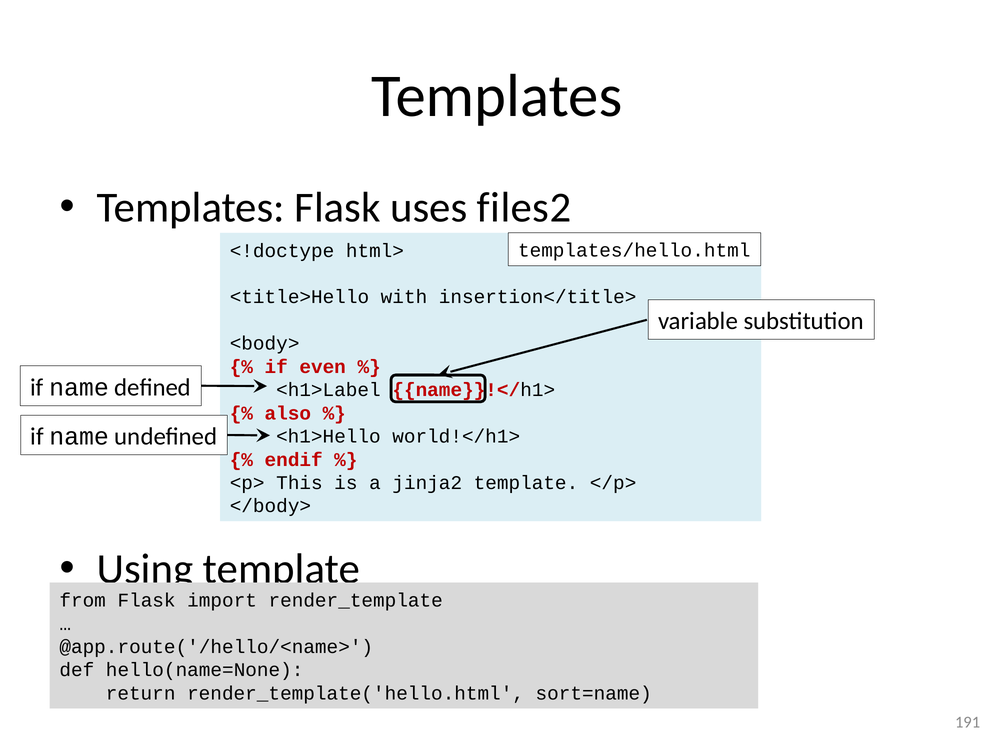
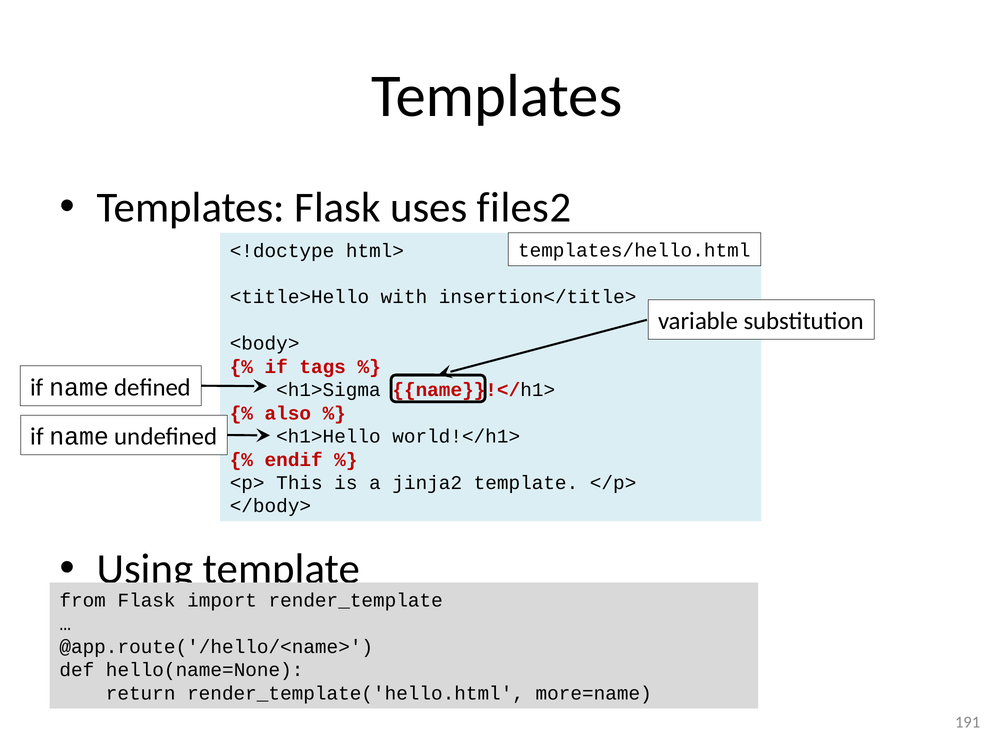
even: even -> tags (323, 367)
<h1>Label: <h1>Label -> <h1>Sigma (328, 390)
sort=name: sort=name -> more=name (594, 693)
